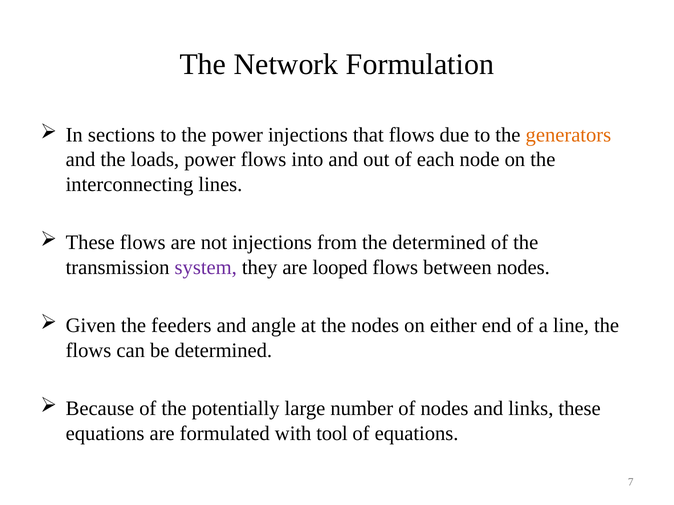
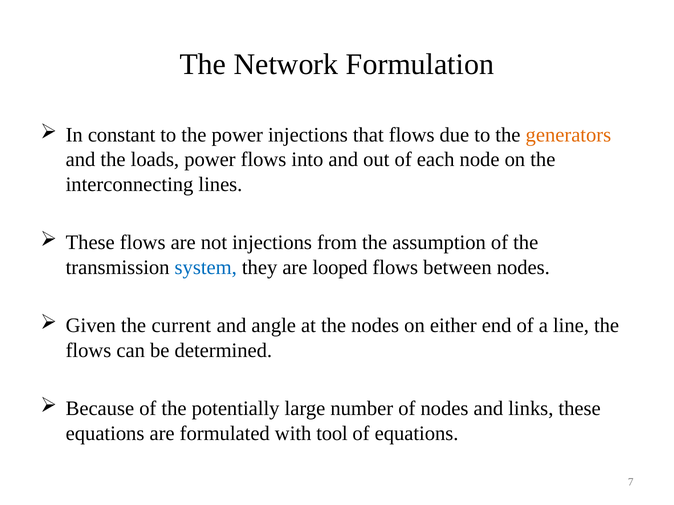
sections: sections -> constant (122, 135)
the determined: determined -> assumption (439, 243)
system colour: purple -> blue (206, 268)
feeders: feeders -> current (181, 326)
